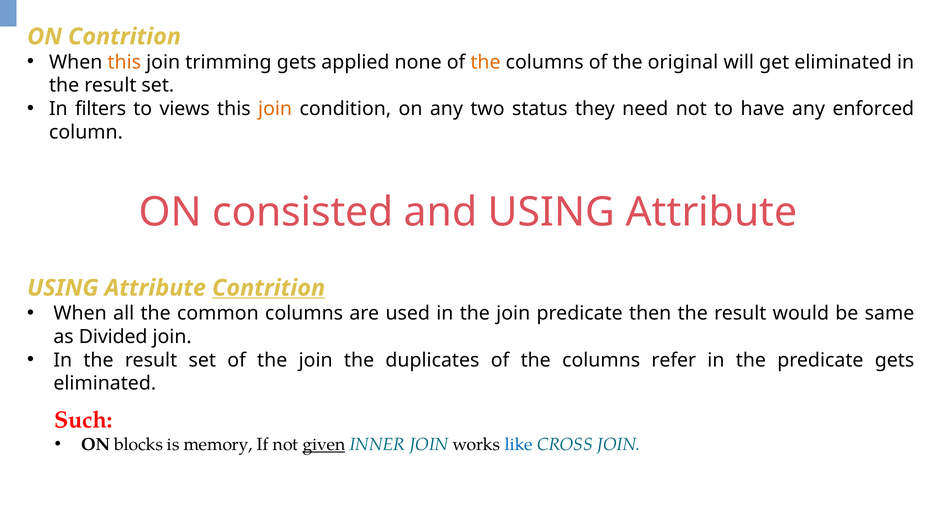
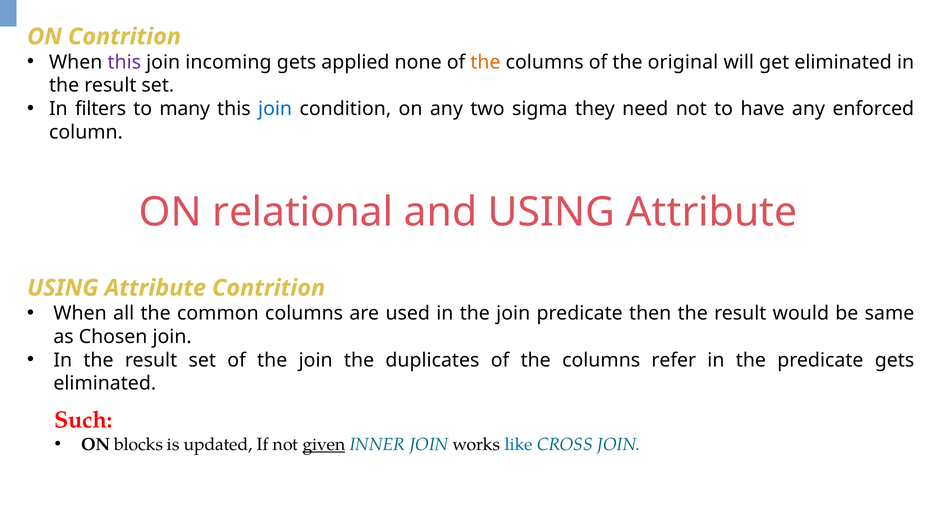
this colour: orange -> purple (124, 62)
trimming: trimming -> incoming (228, 62)
views: views -> many (185, 109)
join colour: orange -> blue (275, 109)
status: status -> sigma (540, 109)
consisted: consisted -> relational (303, 212)
Contrition underline: present -> none (269, 288)
Divided: Divided -> Chosen (113, 337)
memory: memory -> updated (218, 445)
